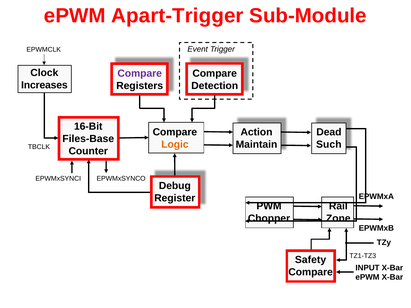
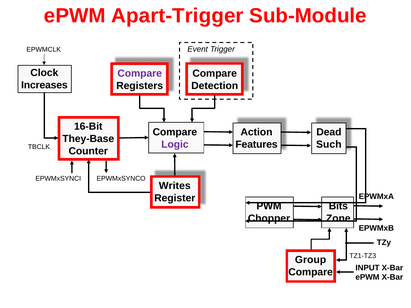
Files-Base: Files-Base -> They-Base (88, 139)
Logic colour: orange -> purple (175, 145)
Maintain: Maintain -> Features (257, 145)
Debug: Debug -> Writes (175, 186)
Rail: Rail -> Bits (338, 206)
Safety: Safety -> Group (311, 260)
